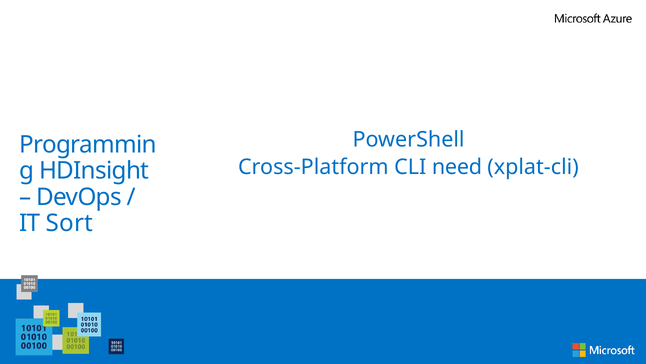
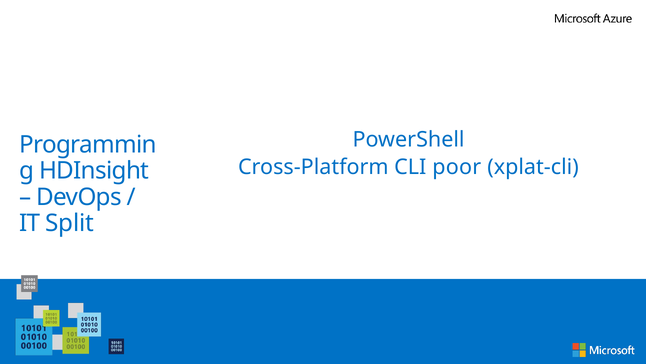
need: need -> poor (457, 167)
Sort: Sort -> Split (70, 223)
